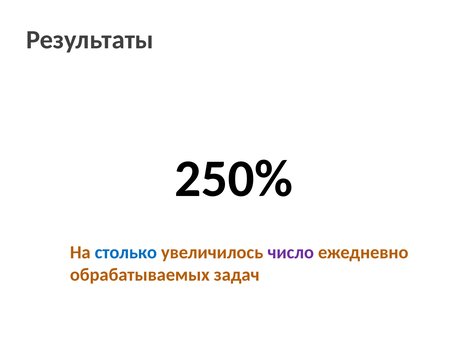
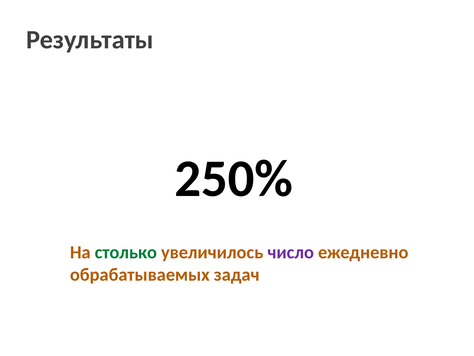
столько colour: blue -> green (126, 252)
